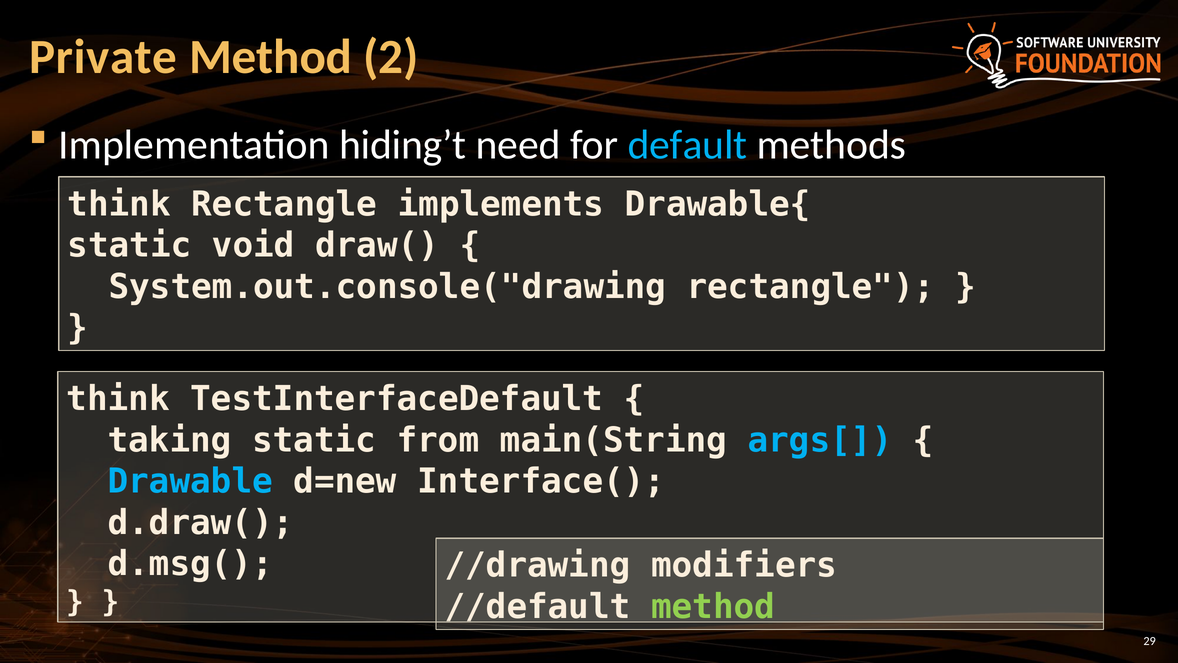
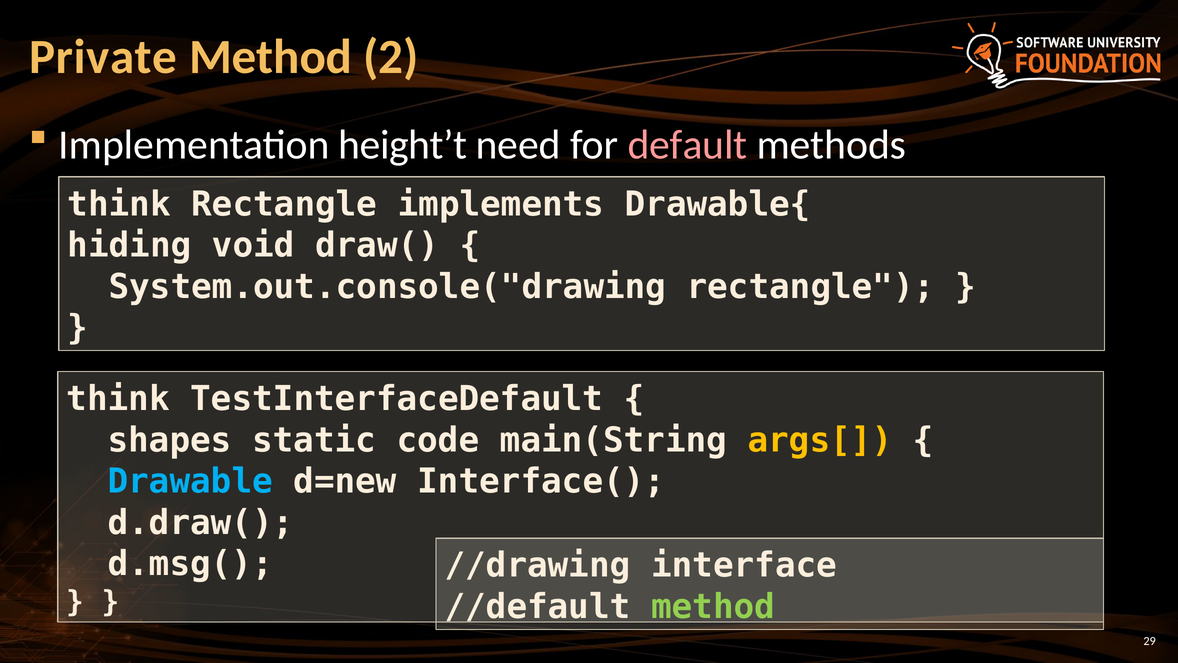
hiding’t: hiding’t -> height’t (403, 145)
default colour: light blue -> pink (688, 145)
static: static -> hiding (129, 245)
taking: taking -> shapes (170, 440)
from: from -> code (438, 440)
args[ colour: light blue -> yellow (820, 440)
modifiers: modifiers -> interface (744, 565)
